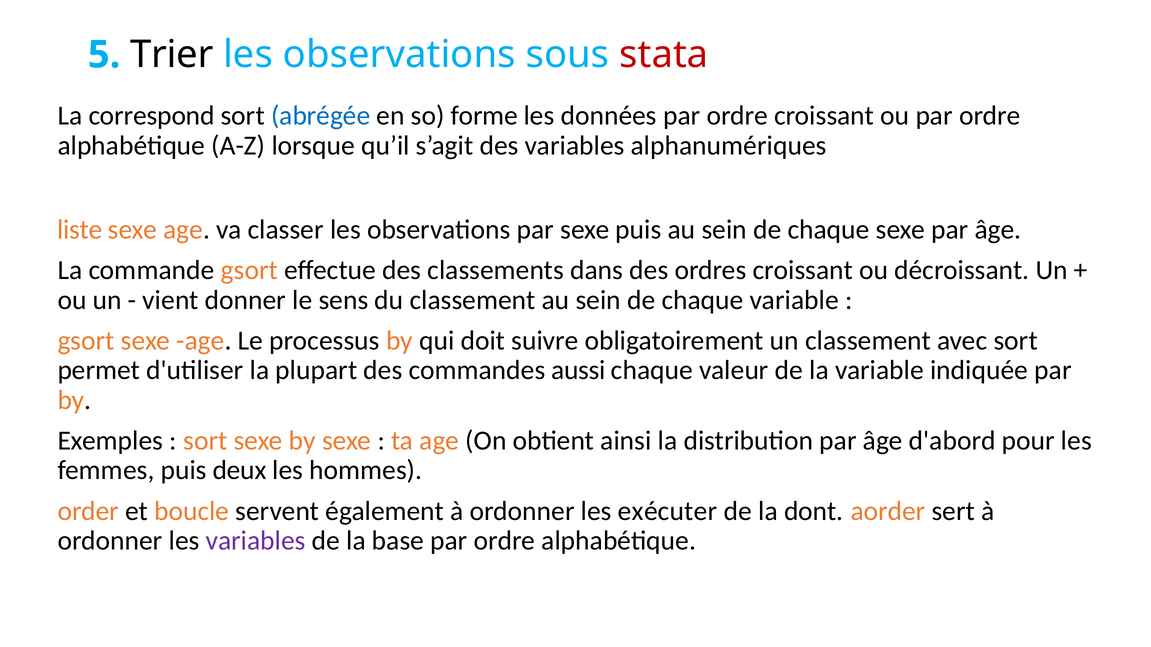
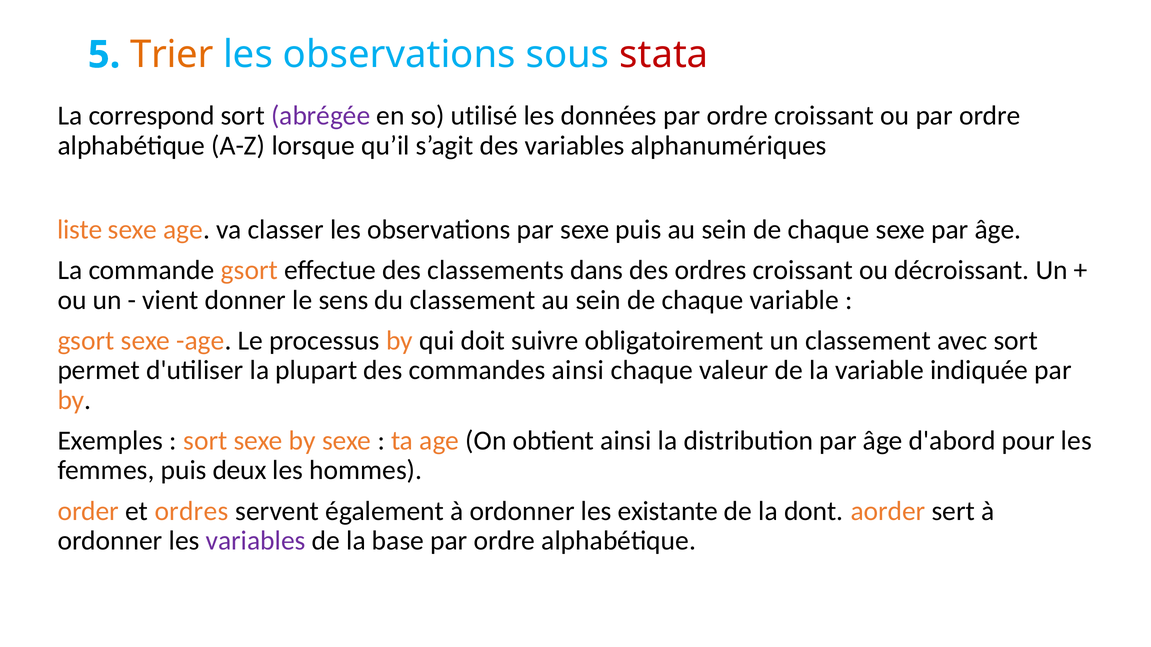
Trier colour: black -> orange (172, 55)
abrégée colour: blue -> purple (321, 116)
forme: forme -> utilisé (484, 116)
commandes aussi: aussi -> ainsi (578, 371)
et boucle: boucle -> ordres (192, 511)
exécuter: exécuter -> existante (668, 511)
